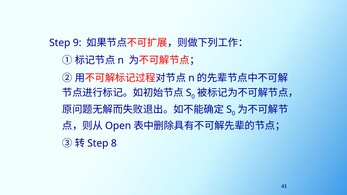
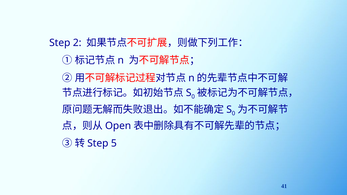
9: 9 -> 2 (77, 43)
8: 8 -> 5 (114, 143)
